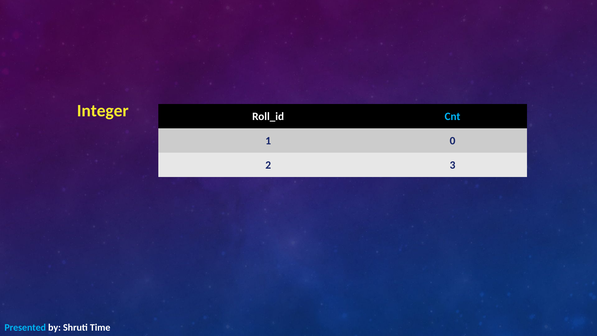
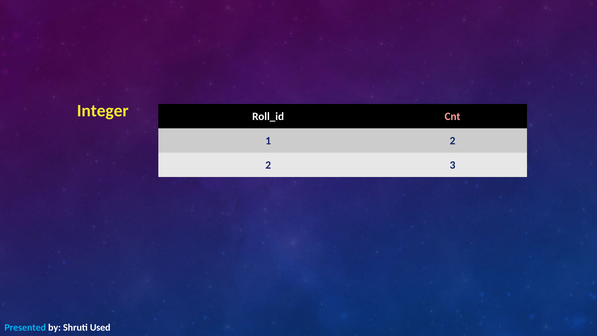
Cnt colour: light blue -> pink (453, 116)
1 0: 0 -> 2 (452, 141)
Time: Time -> Used (100, 327)
